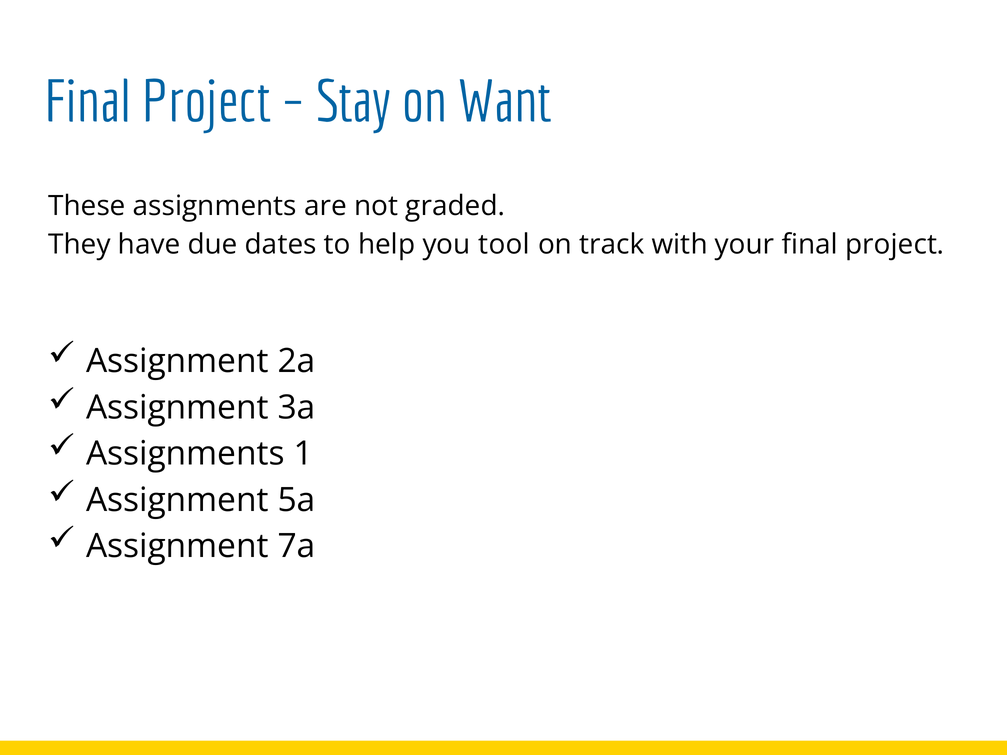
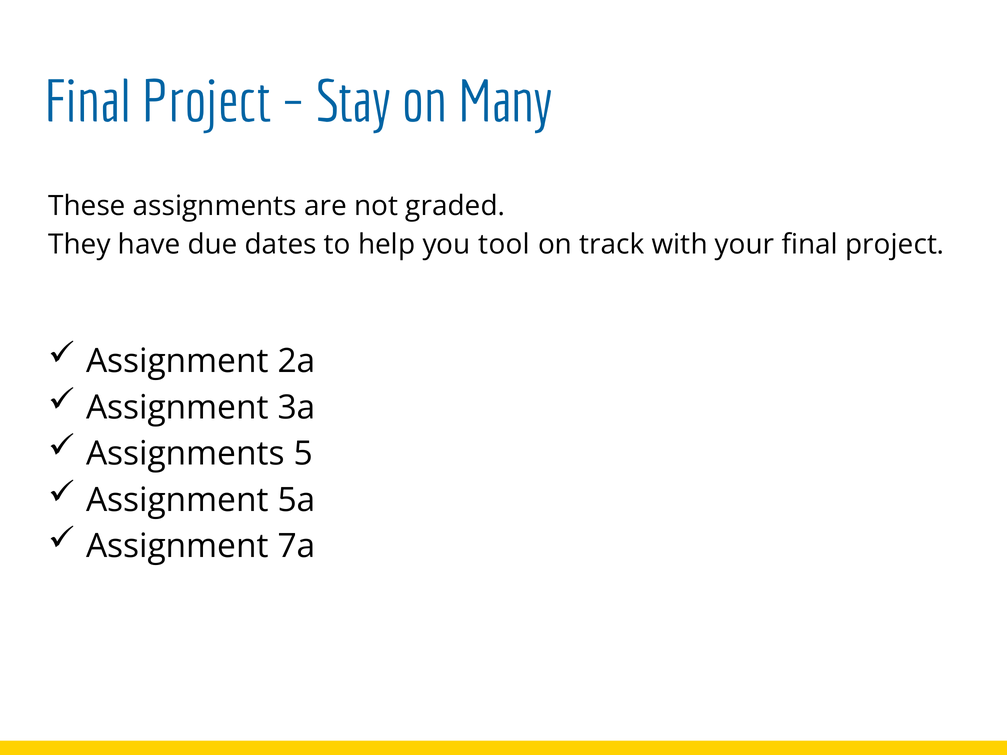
Want: Want -> Many (505, 102)
1: 1 -> 5 (303, 454)
